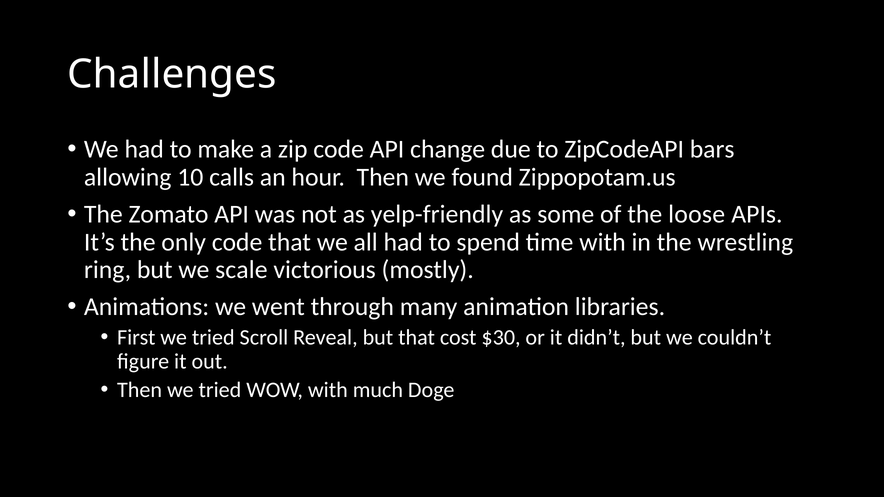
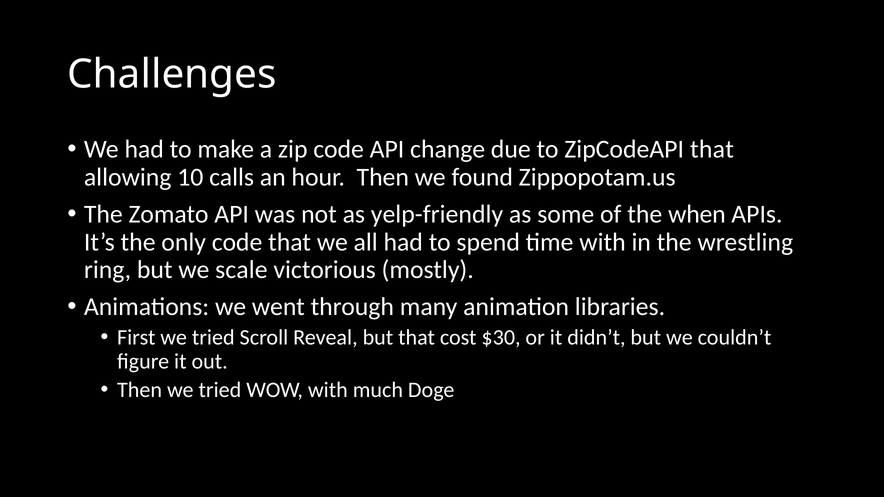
ZipCodeAPI bars: bars -> that (712, 149)
loose: loose -> when (697, 214)
